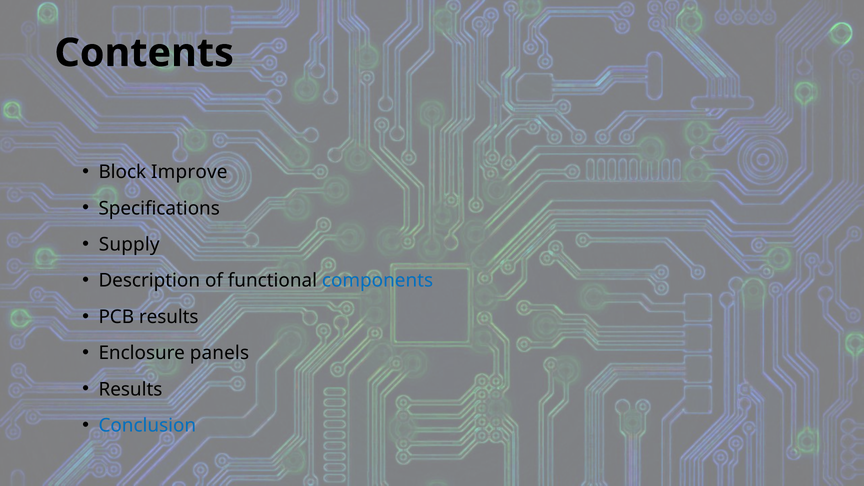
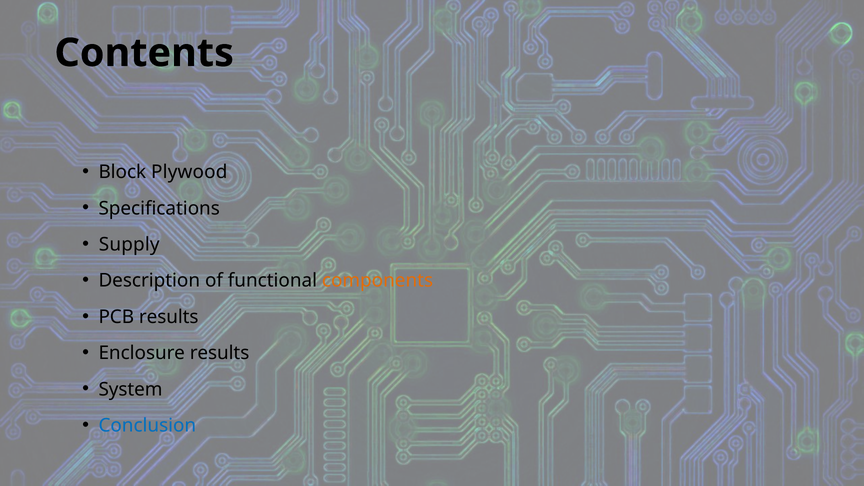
Improve: Improve -> Plywood (189, 172)
components colour: blue -> orange (378, 281)
Enclosure panels: panels -> results (220, 353)
Results: Results -> System (130, 389)
